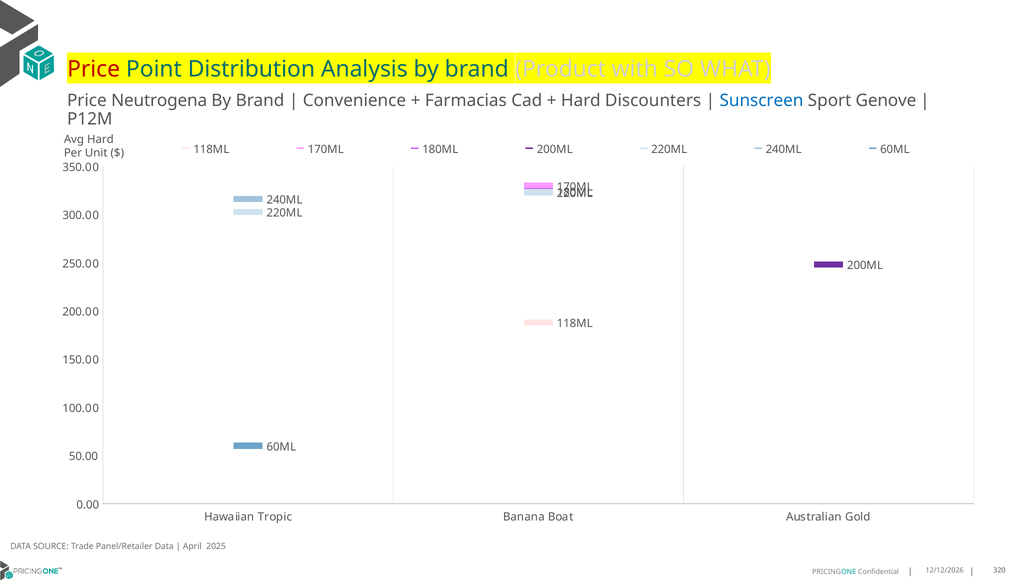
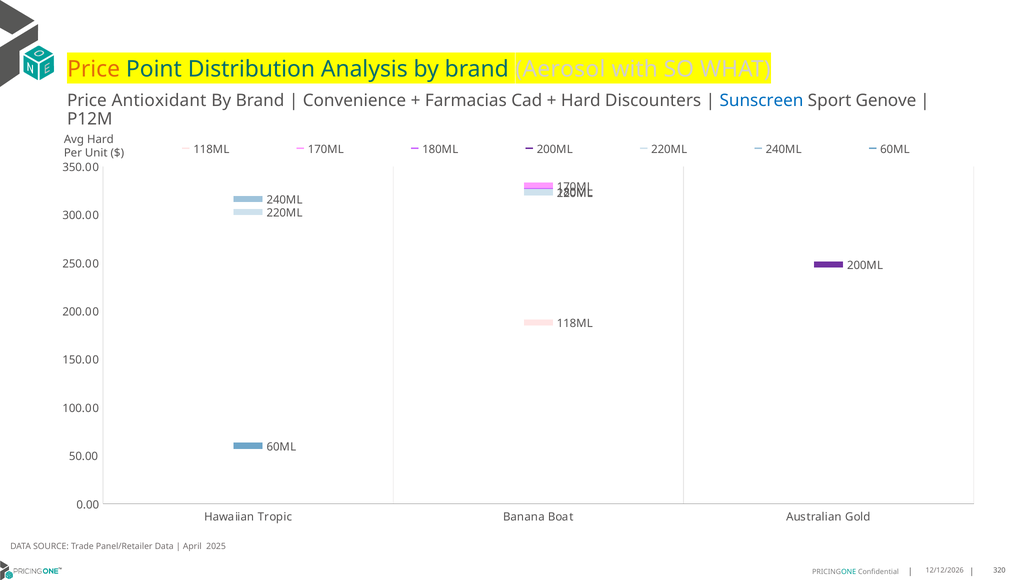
Price colour: red -> orange (94, 69)
Product: Product -> Aerosol (560, 69)
Neutrogena: Neutrogena -> Antioxidant (159, 101)
